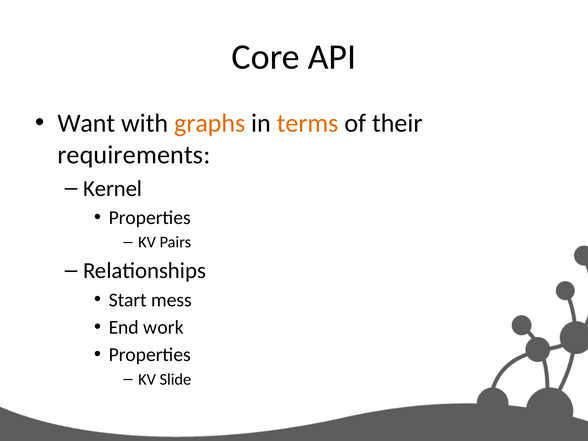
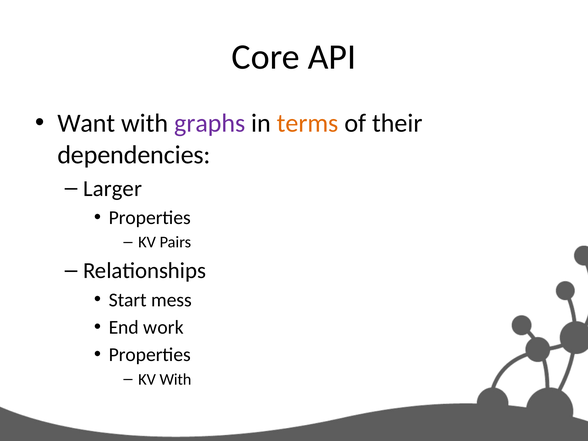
graphs colour: orange -> purple (210, 123)
requirements: requirements -> dependencies (134, 155)
Kernel: Kernel -> Larger (113, 188)
KV Slide: Slide -> With (175, 379)
